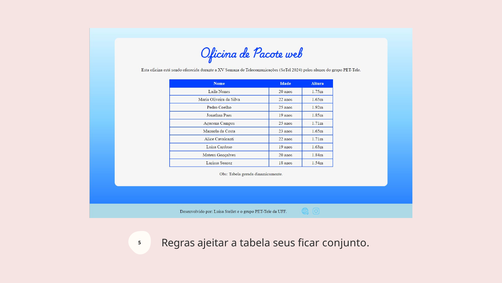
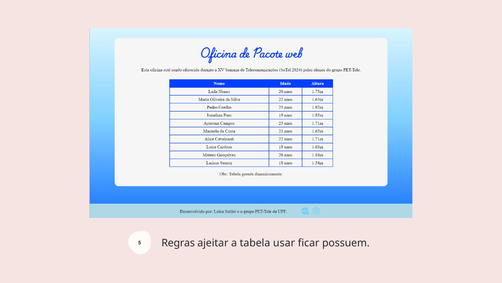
seus: seus -> usar (284, 242)
conjunto: conjunto -> possuem (346, 242)
